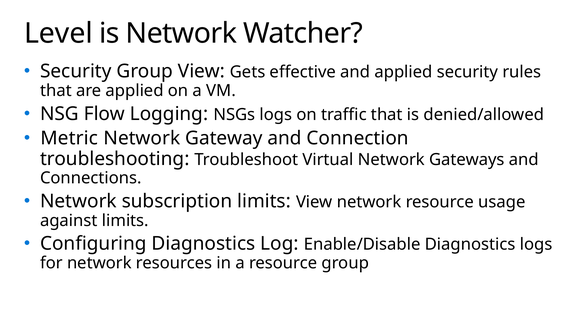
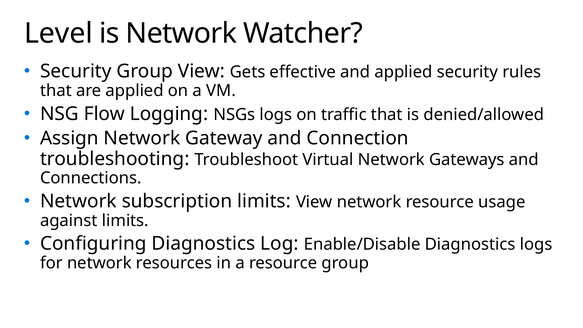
Metric: Metric -> Assign (69, 138)
